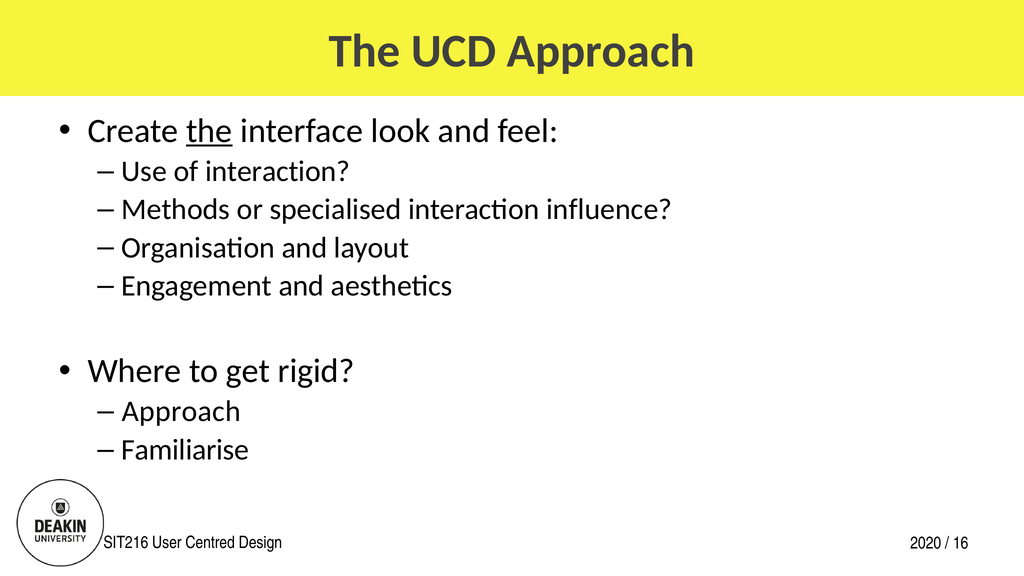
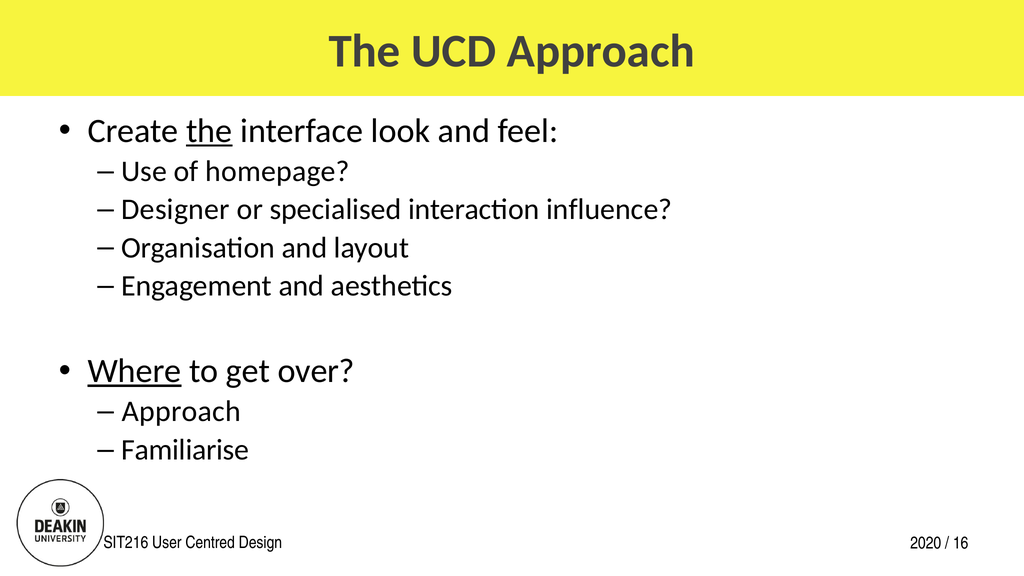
of interaction: interaction -> homepage (277, 171)
Methods: Methods -> Designer (176, 210)
Where underline: none -> present (135, 371)
rigid: rigid -> over (316, 371)
